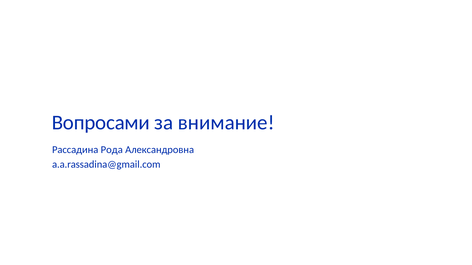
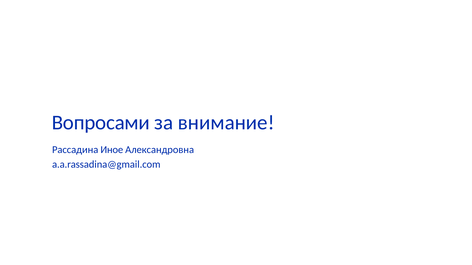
Рода: Рода -> Иное (112, 150)
